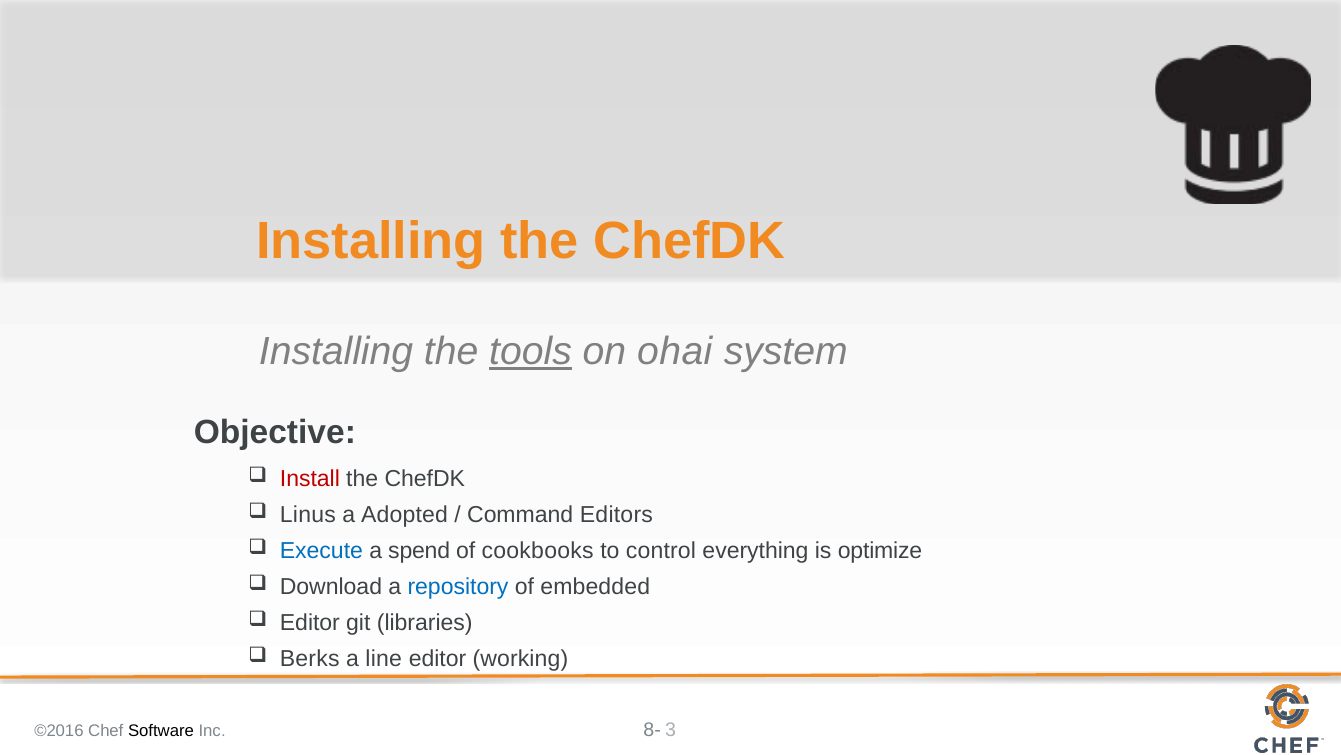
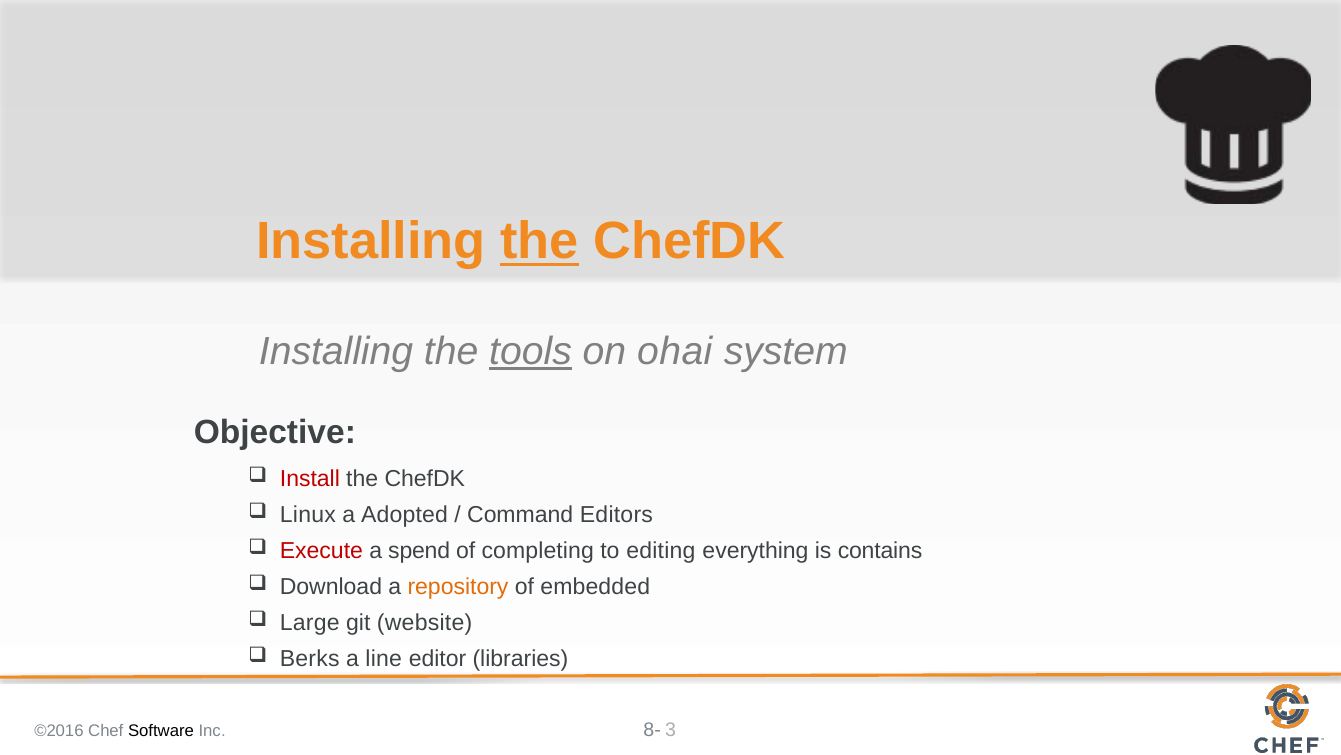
the underline: none -> present (540, 241)
Linus: Linus -> Linux (308, 514)
Execute colour: blue -> red (321, 550)
cookbooks: cookbooks -> completing (538, 550)
control: control -> editing (661, 550)
optimize: optimize -> contains (880, 550)
repository colour: blue -> orange (458, 586)
Editor: Editor -> Large (310, 622)
libraries: libraries -> website (425, 622)
working: working -> libraries (520, 658)
